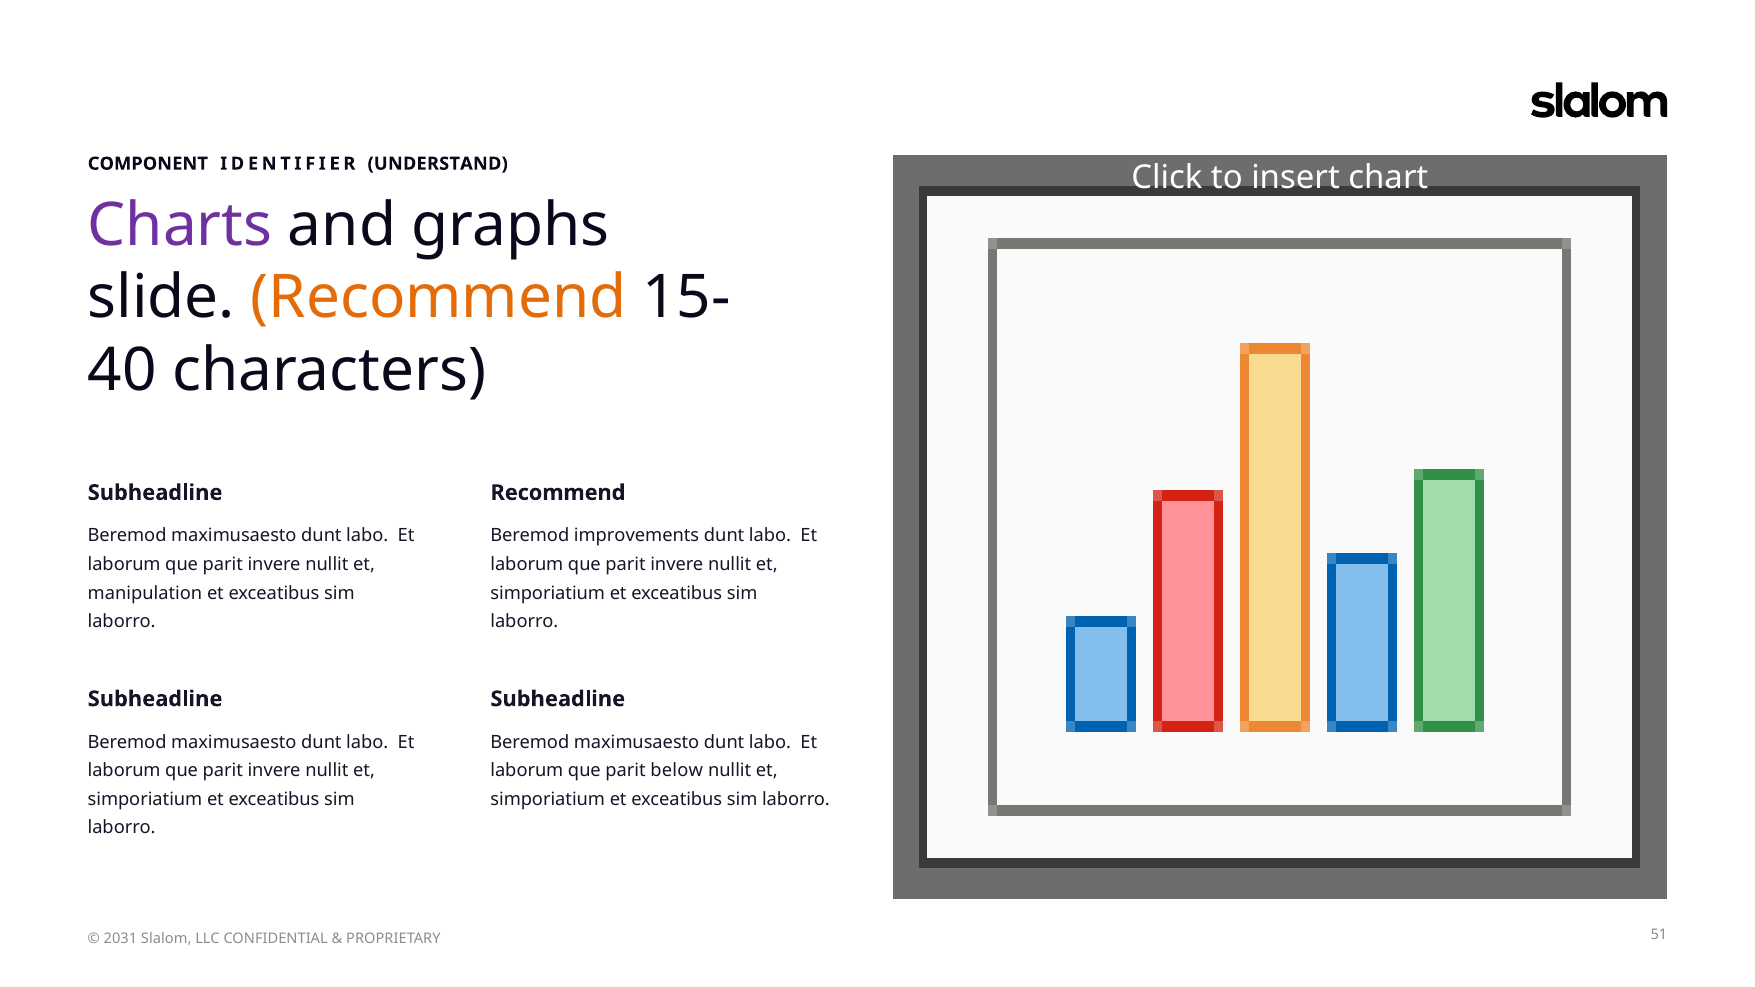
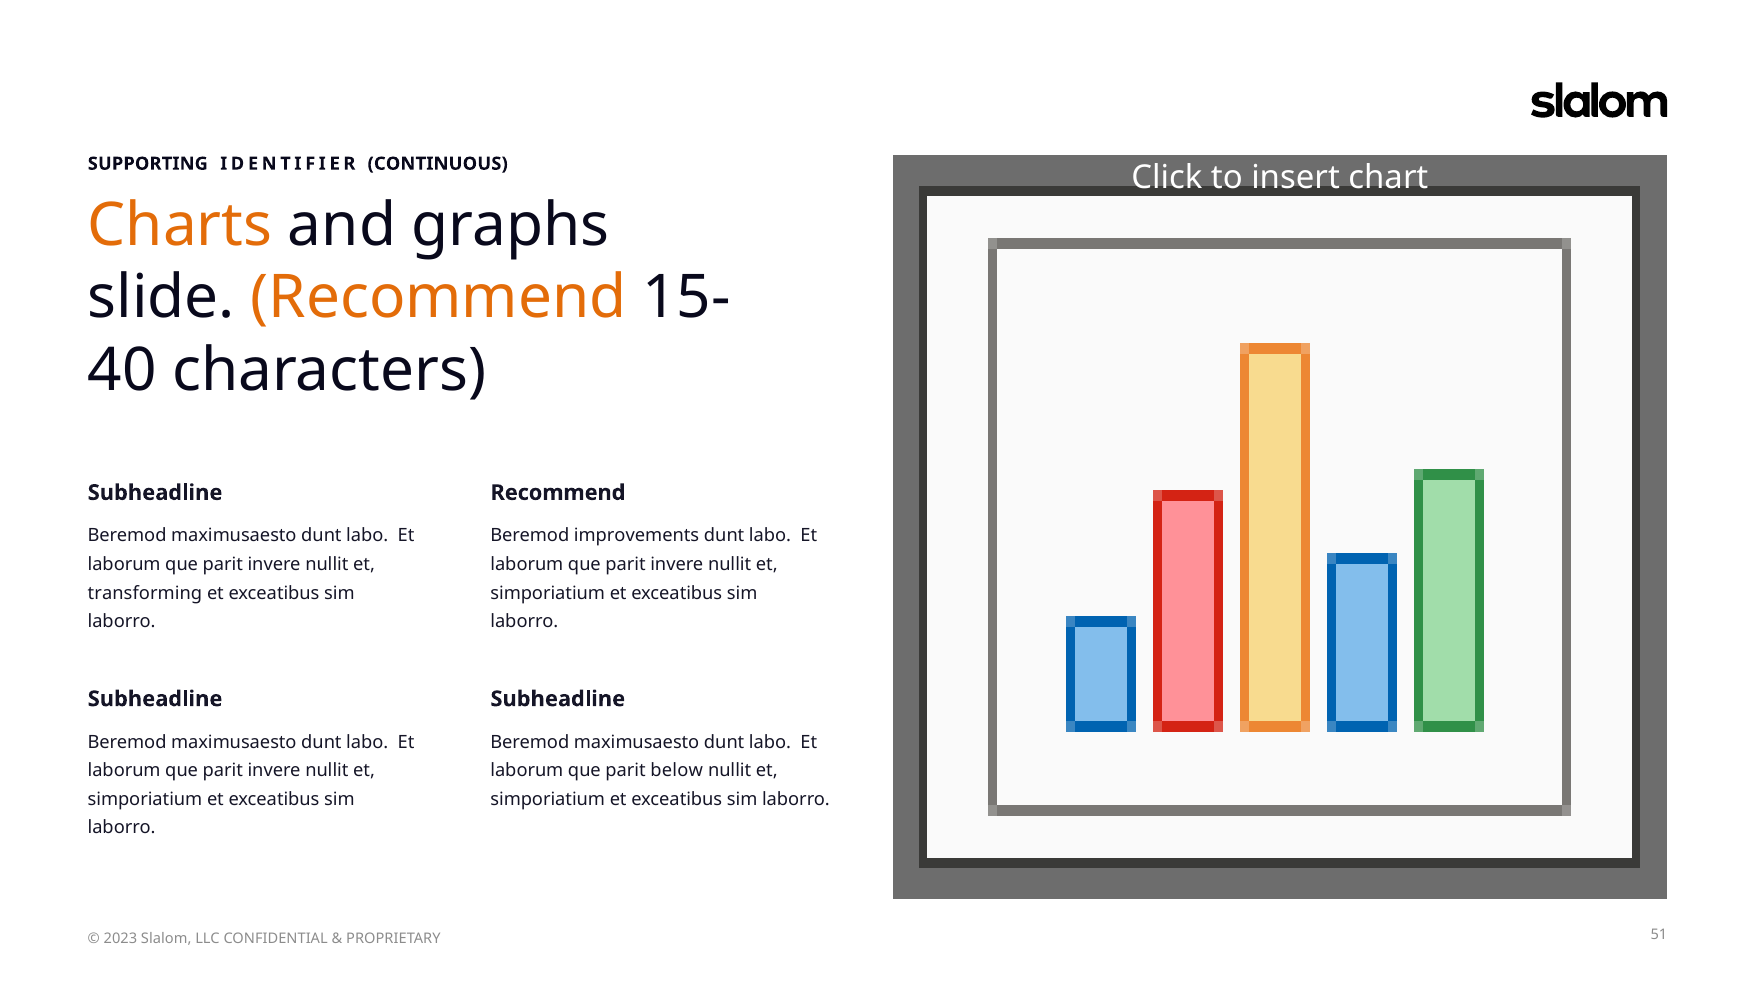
COMPONENT: COMPONENT -> SUPPORTING (148, 164)
UNDERSTAND: UNDERSTAND -> CONTINUOUS (438, 164)
Charts colour: purple -> orange (180, 226)
manipulation: manipulation -> transforming (145, 593)
2031: 2031 -> 2023 (120, 939)
